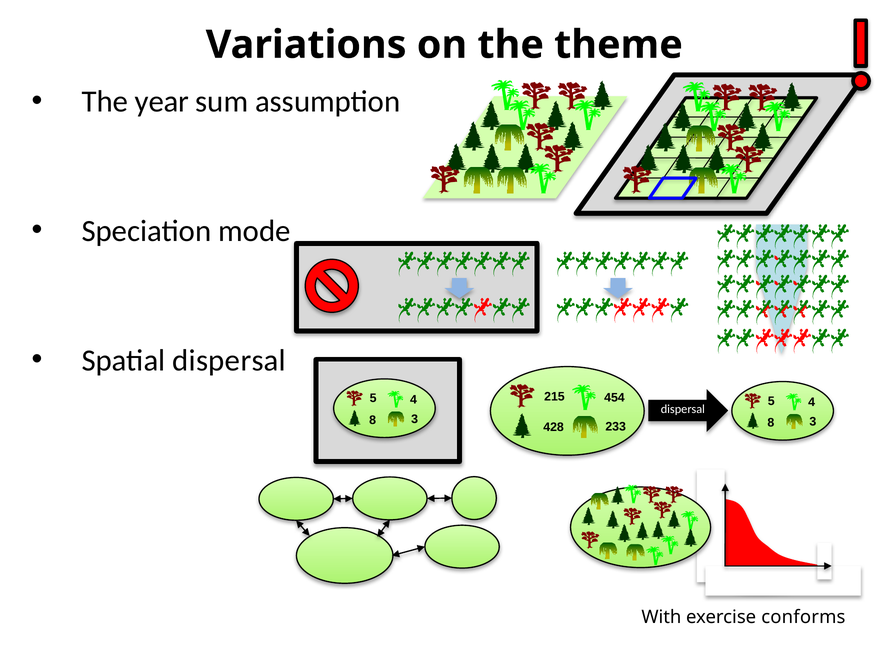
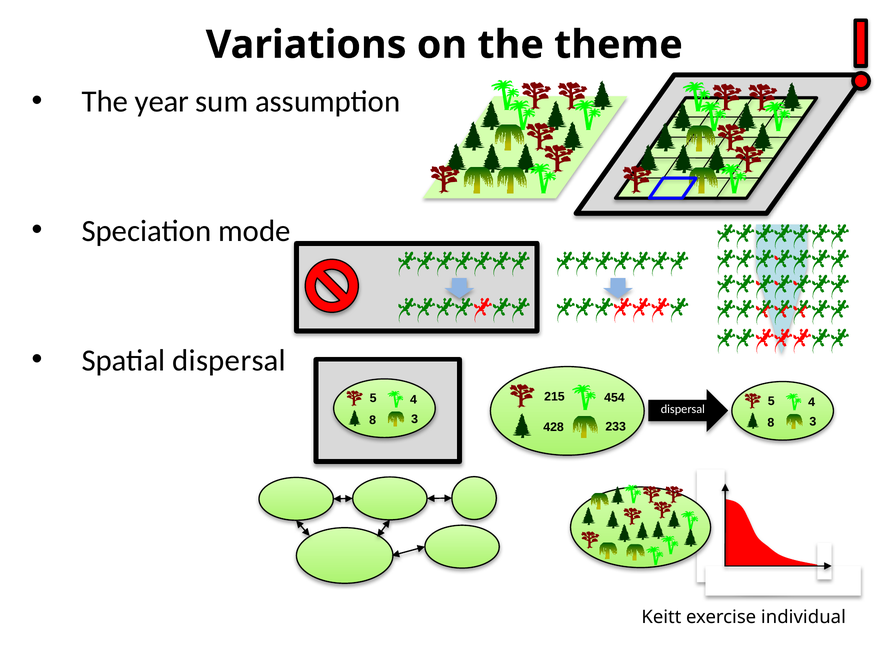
With: With -> Keitt (661, 618)
conforms: conforms -> individual (803, 618)
